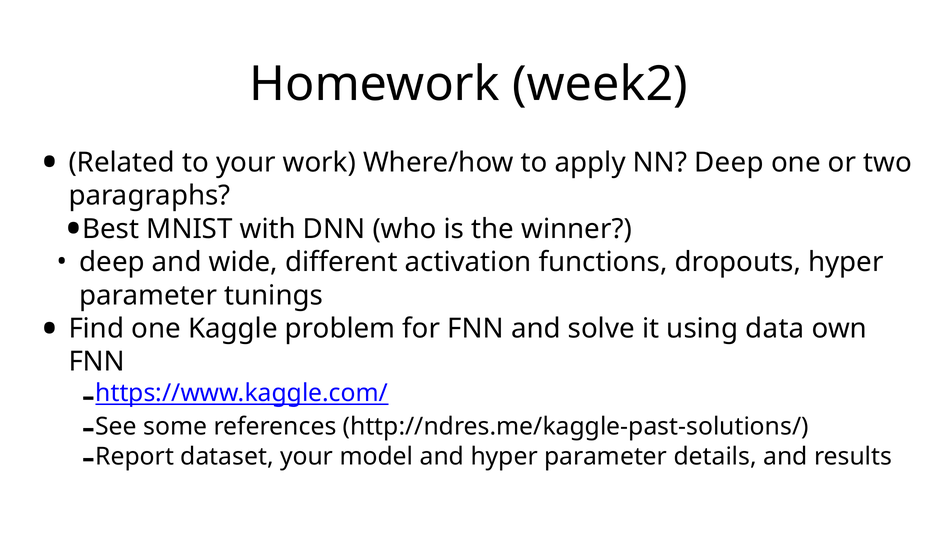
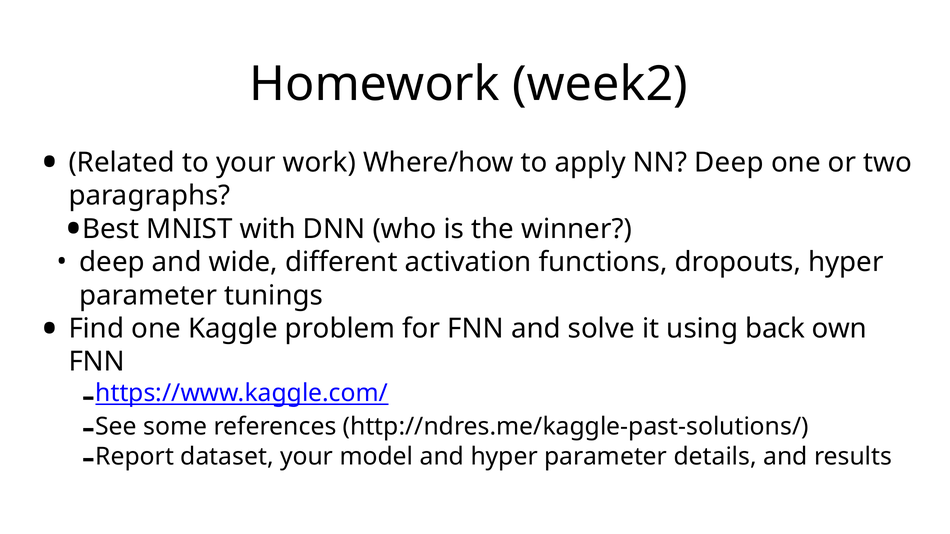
data: data -> back (775, 329)
